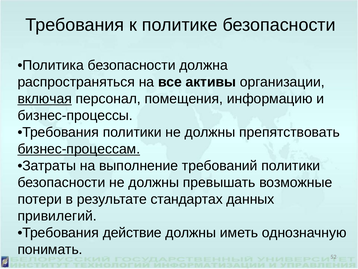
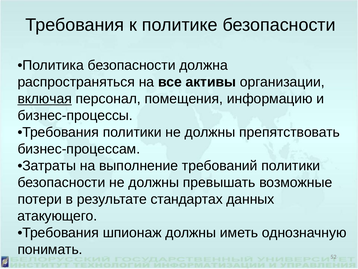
бизнес-процессам underline: present -> none (79, 149)
привилегий: привилегий -> атакующего (57, 216)
действие: действие -> шпионаж (132, 232)
